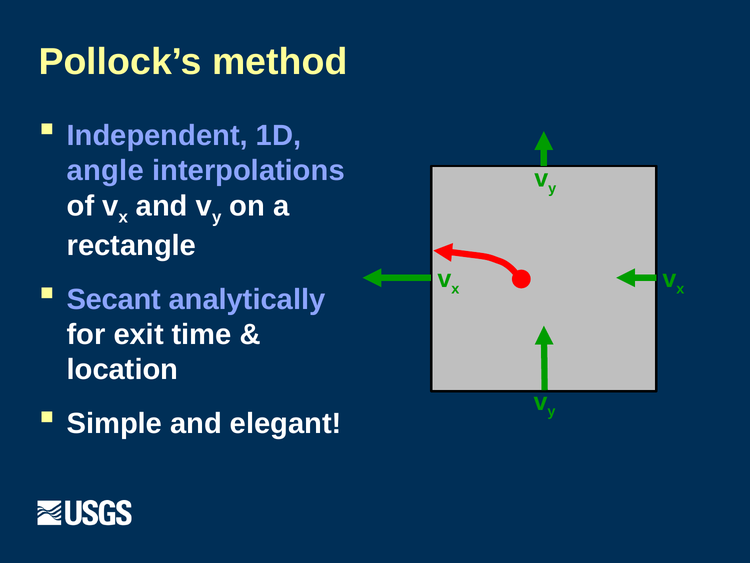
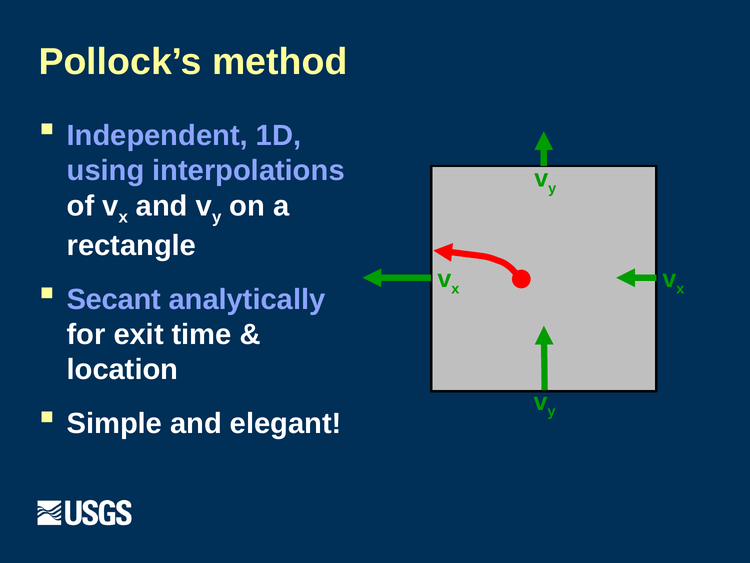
angle: angle -> using (106, 171)
